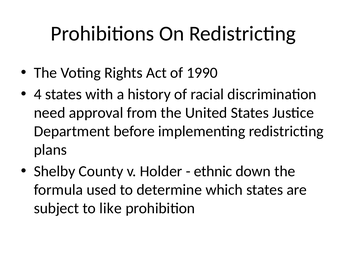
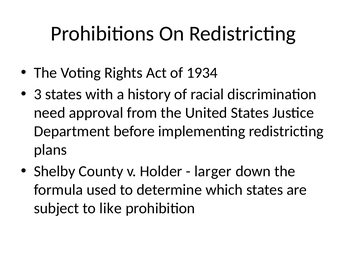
1990: 1990 -> 1934 (202, 73)
4: 4 -> 3 (38, 94)
ethnic: ethnic -> larger (213, 172)
